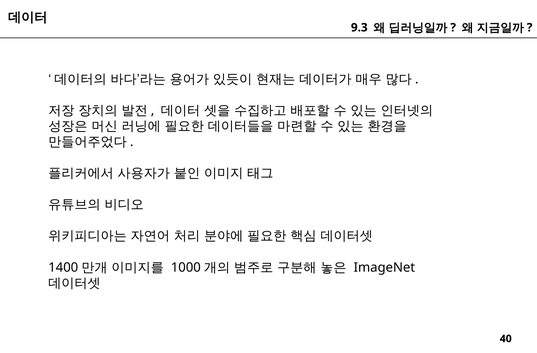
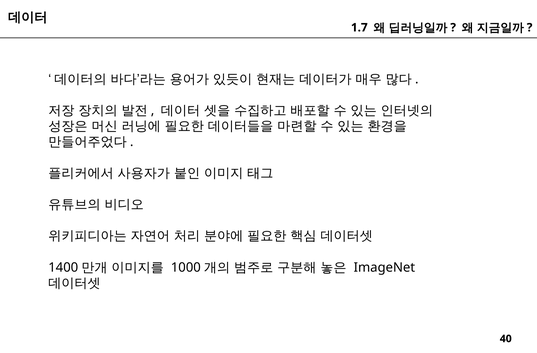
9.3: 9.3 -> 1.7 (359, 28)
